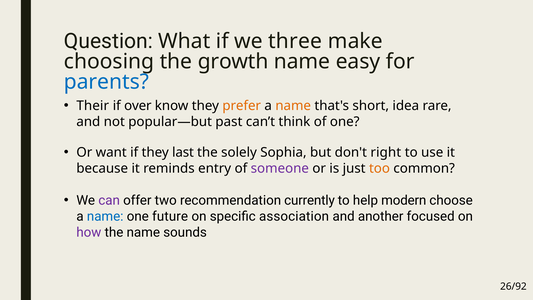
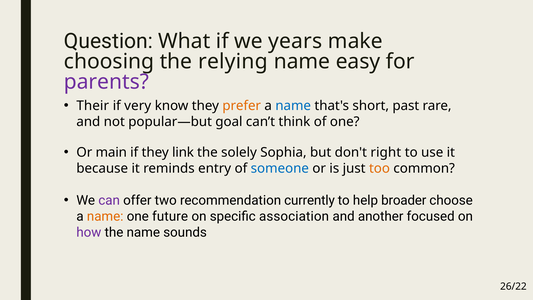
three: three -> years (295, 41)
growth: growth -> relying (233, 62)
parents colour: blue -> purple (106, 82)
over: over -> very (138, 106)
name colour: orange -> blue (293, 106)
idea: idea -> past (406, 106)
past: past -> goal (229, 122)
want: want -> main (111, 152)
last: last -> link (183, 152)
someone colour: purple -> blue (280, 168)
modern: modern -> broader (404, 200)
name colour: blue -> orange (105, 216)
26/92: 26/92 -> 26/22 (513, 286)
